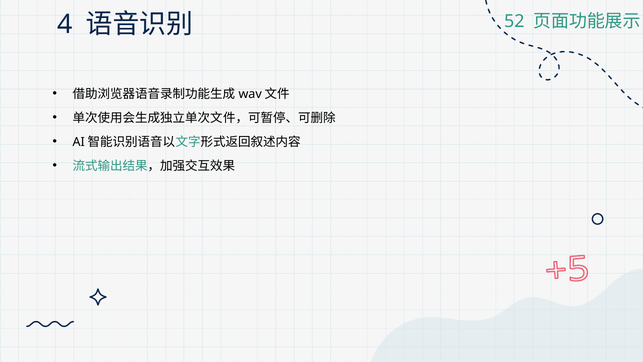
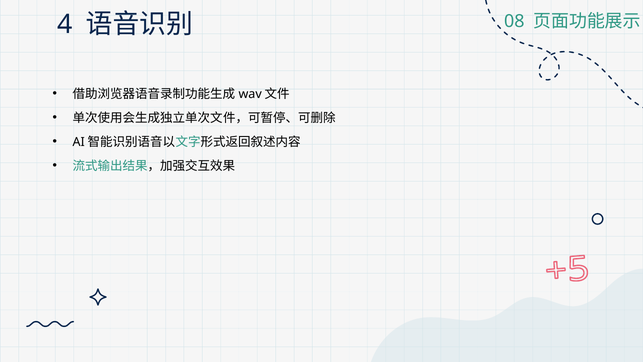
52: 52 -> 08 (514, 21)
